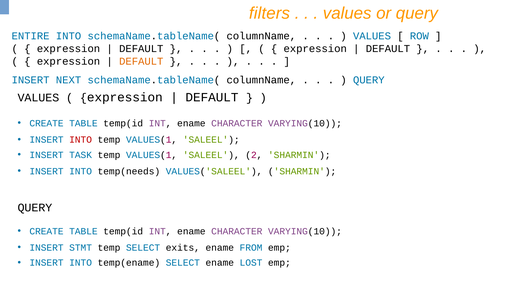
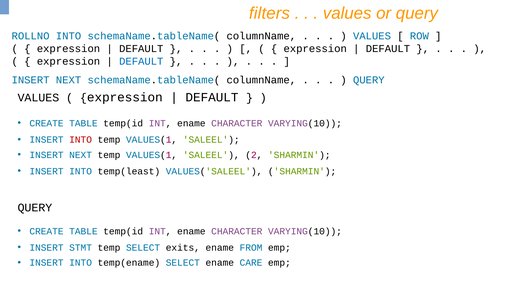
ENTIRE: ENTIRE -> ROLLNO (31, 36)
DEFAULT colour: orange -> blue (141, 61)
TASK: TASK -> NEXT (81, 155)
temp(needs: temp(needs -> temp(least (129, 171)
LOST: LOST -> CARE (251, 263)
